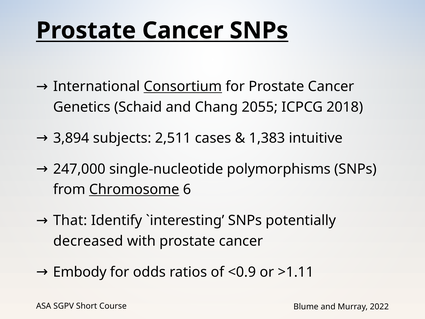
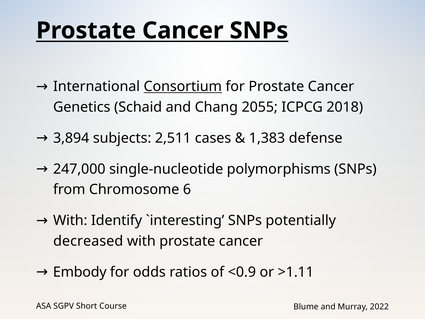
intuitive: intuitive -> defense (316, 138)
Chromosome underline: present -> none (134, 189)
That: That -> With (70, 220)
